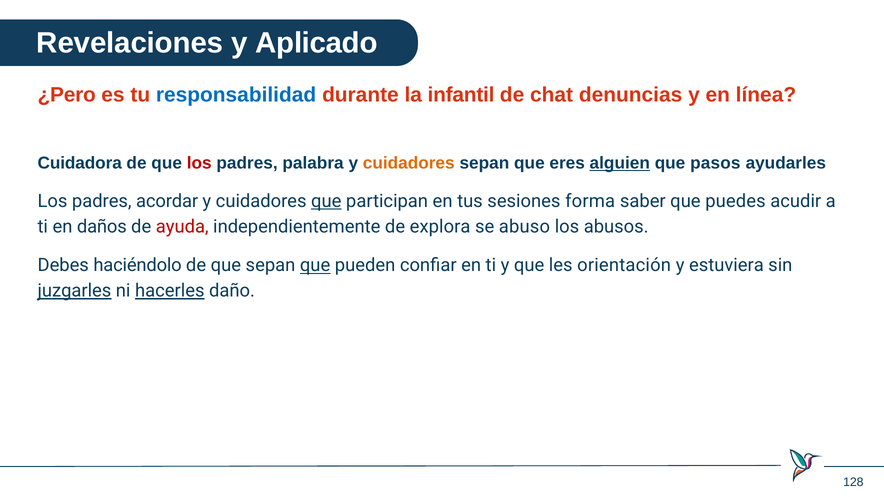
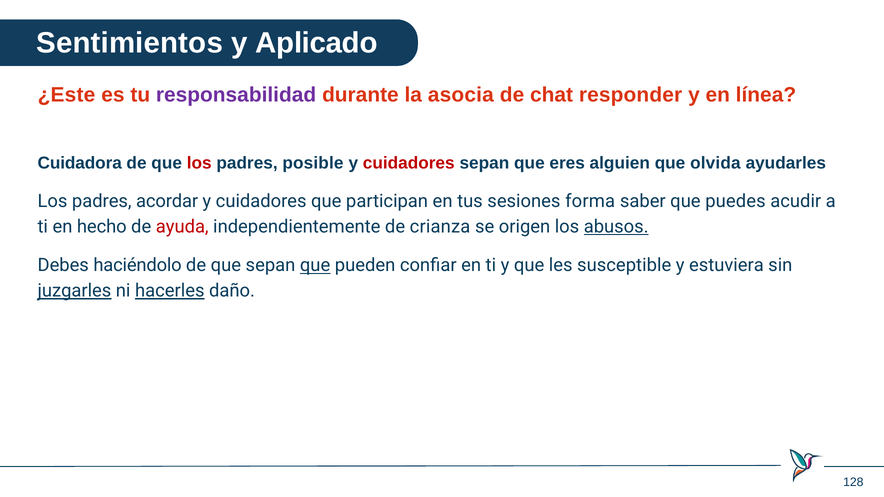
Revelaciones: Revelaciones -> Sentimientos (130, 43)
¿Pero: ¿Pero -> ¿Este (66, 95)
responsabilidad colour: blue -> purple (236, 95)
infantil: infantil -> asocia (461, 95)
denuncias: denuncias -> responder (631, 95)
palabra: palabra -> posible (313, 163)
cuidadores colour: orange -> red (409, 163)
alguien underline: present -> none (620, 163)
pasos: pasos -> olvida (715, 163)
que underline: present -> none (326, 201)
daños: daños -> hecho (102, 227)
explora: explora -> crianza (440, 227)
abuso: abuso -> origen (525, 227)
abusos underline: none -> present (616, 227)
orientación: orientación -> susceptible (624, 266)
